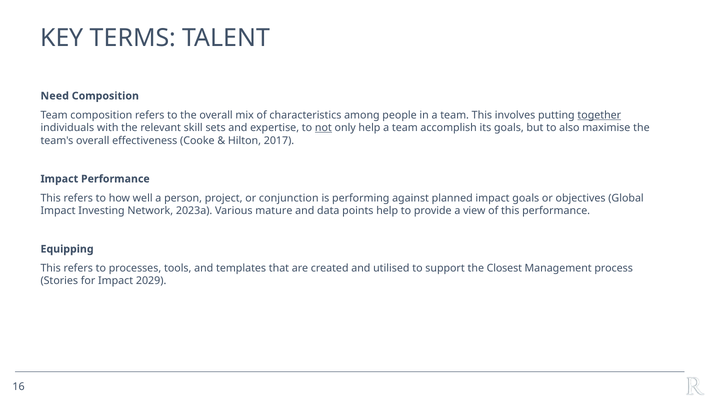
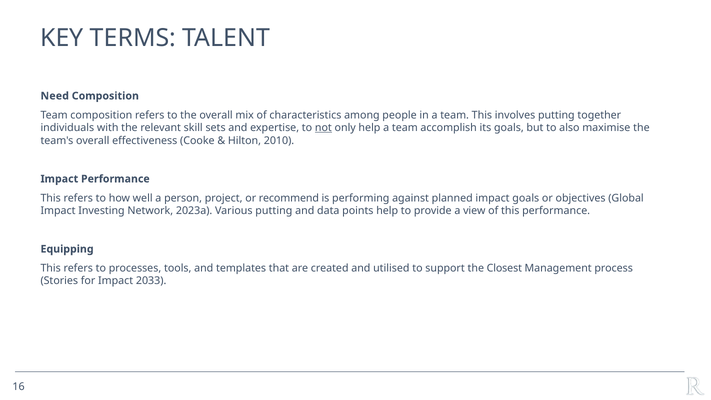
together underline: present -> none (599, 115)
2017: 2017 -> 2010 (279, 141)
conjunction: conjunction -> recommend (289, 198)
Various mature: mature -> putting (274, 211)
2029: 2029 -> 2033 (151, 281)
